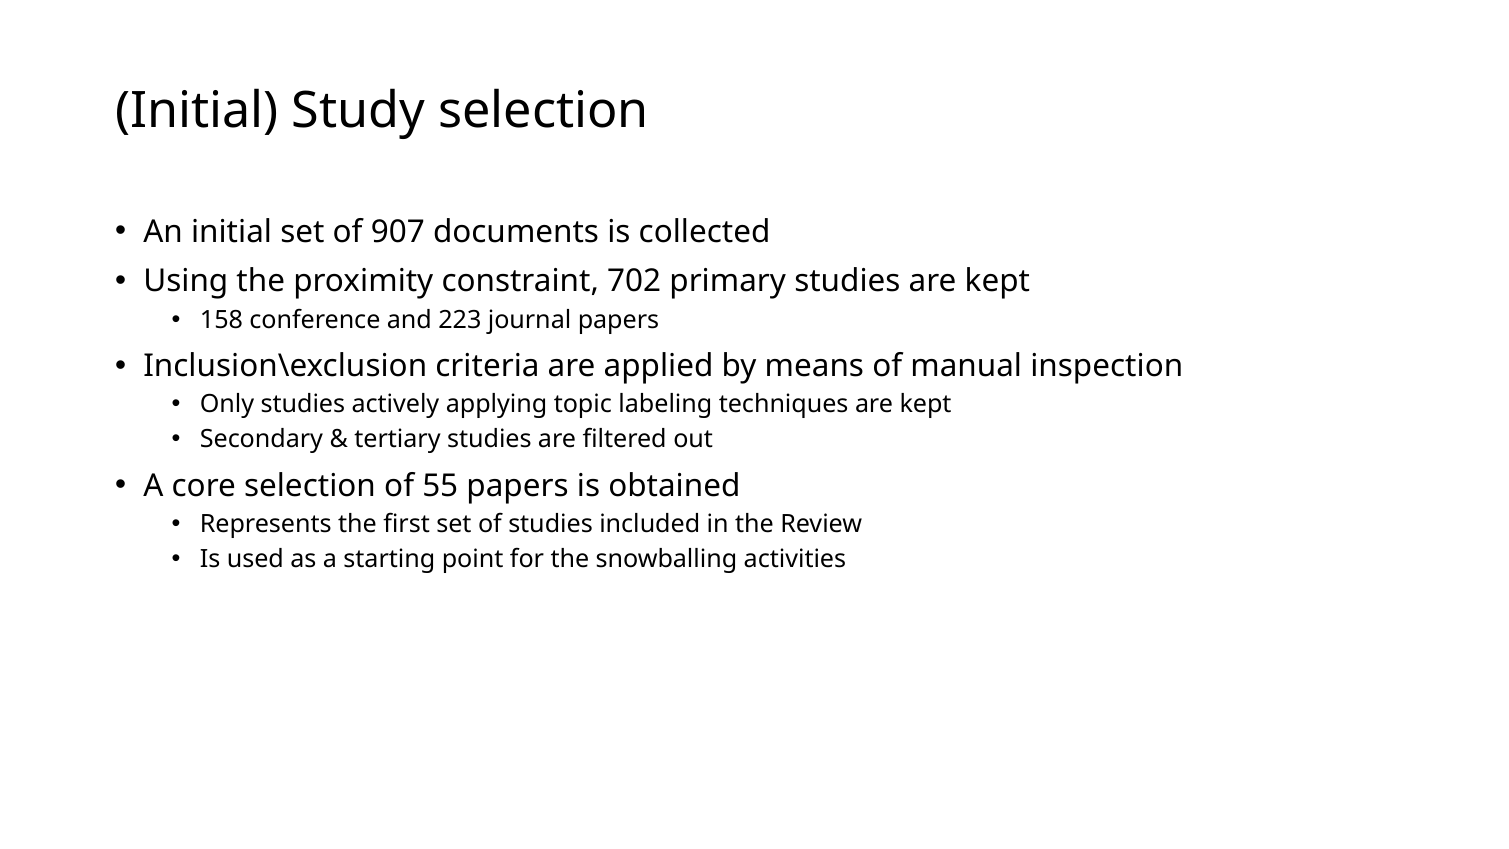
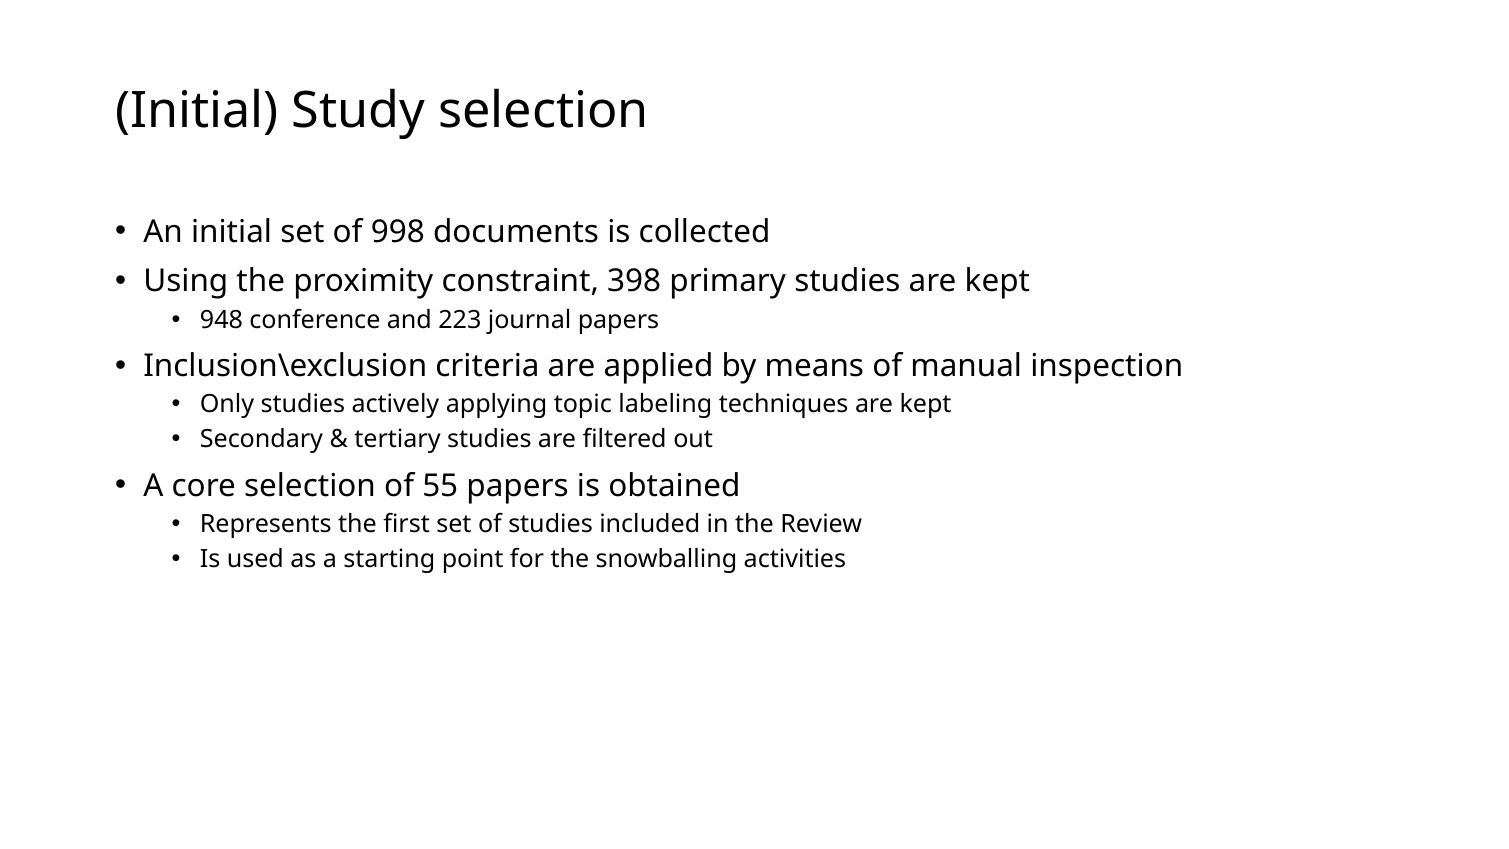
907: 907 -> 998 (398, 232)
702: 702 -> 398 (634, 281)
158: 158 -> 948 (221, 320)
